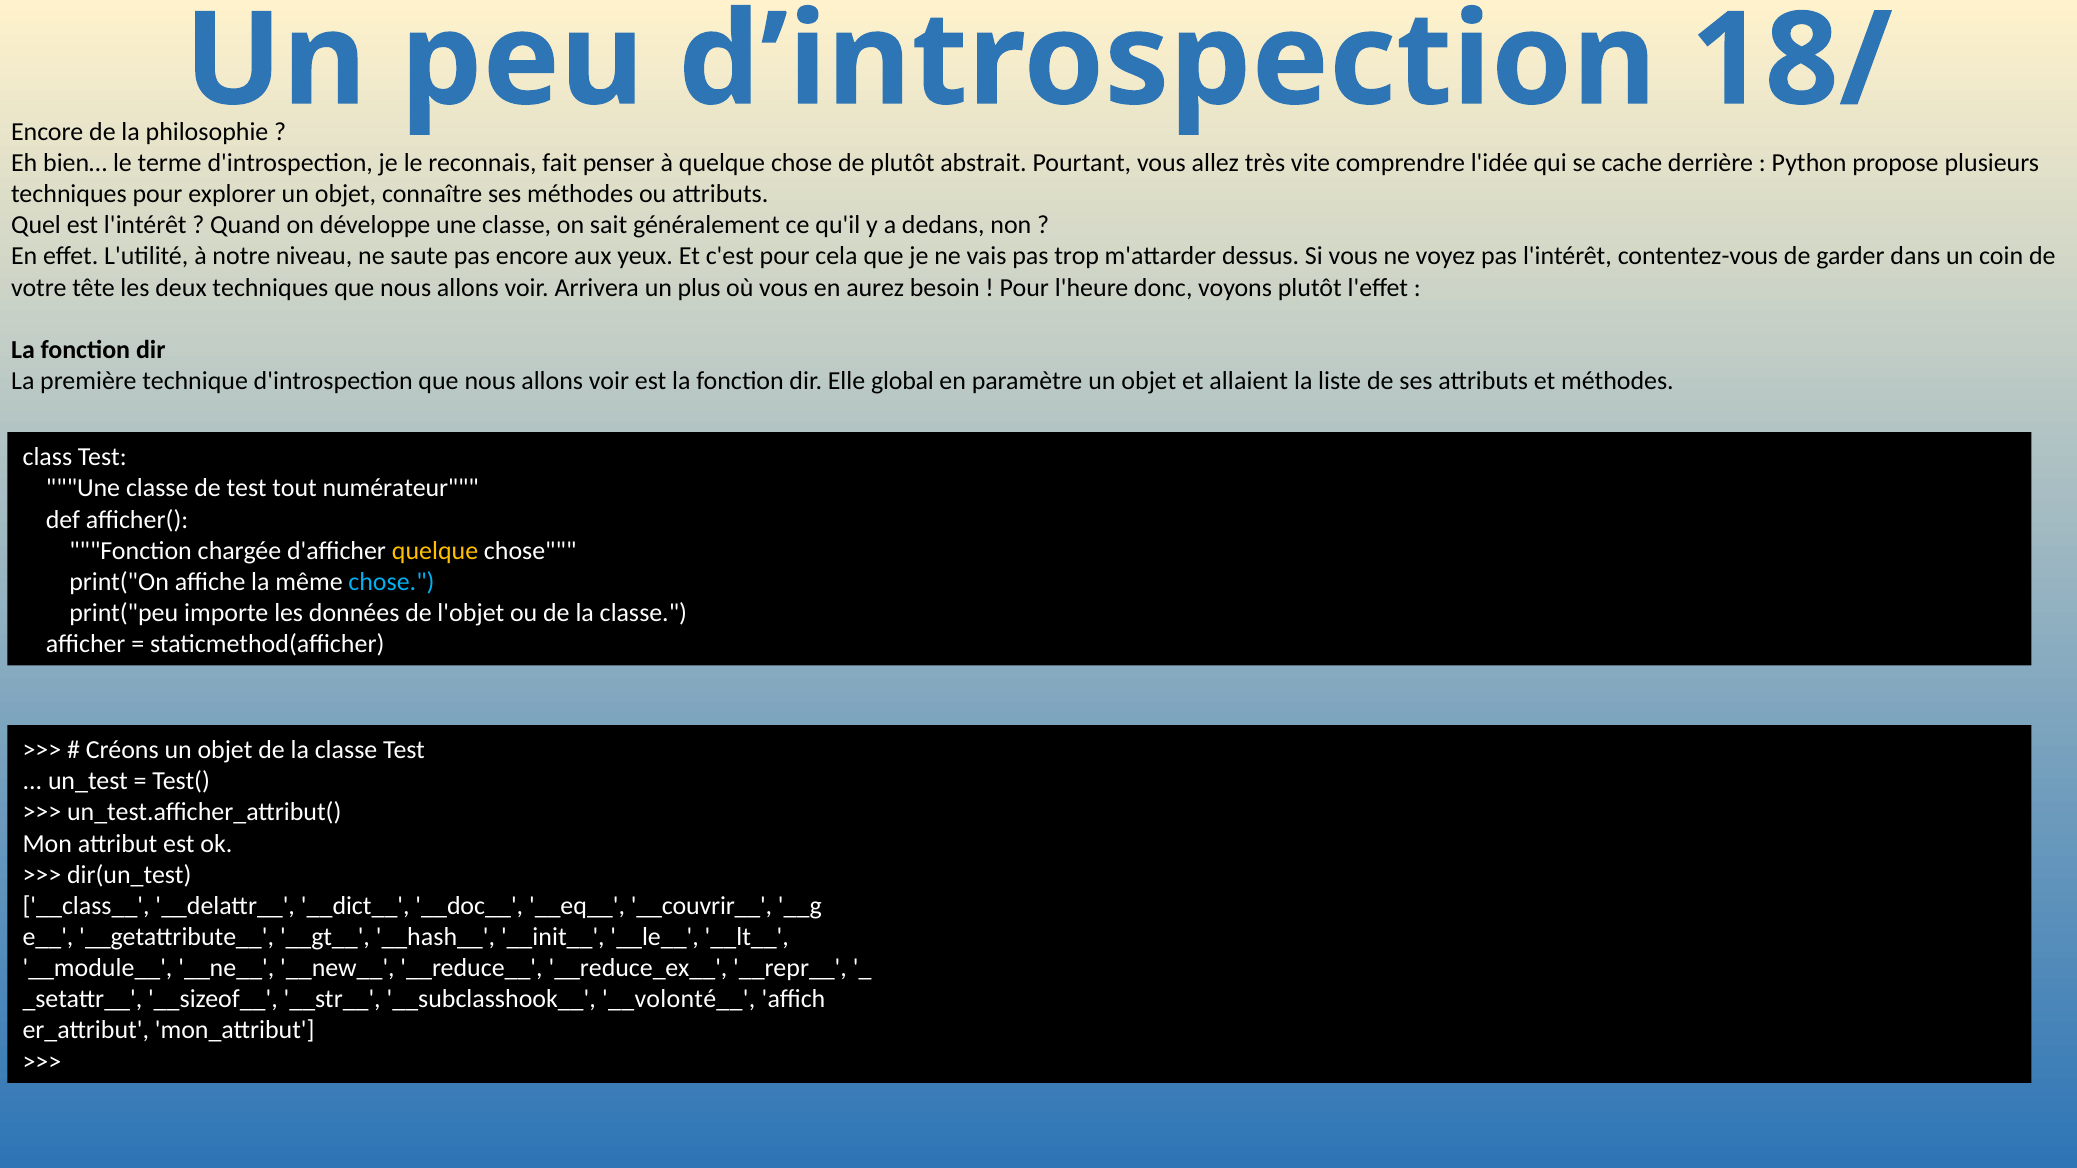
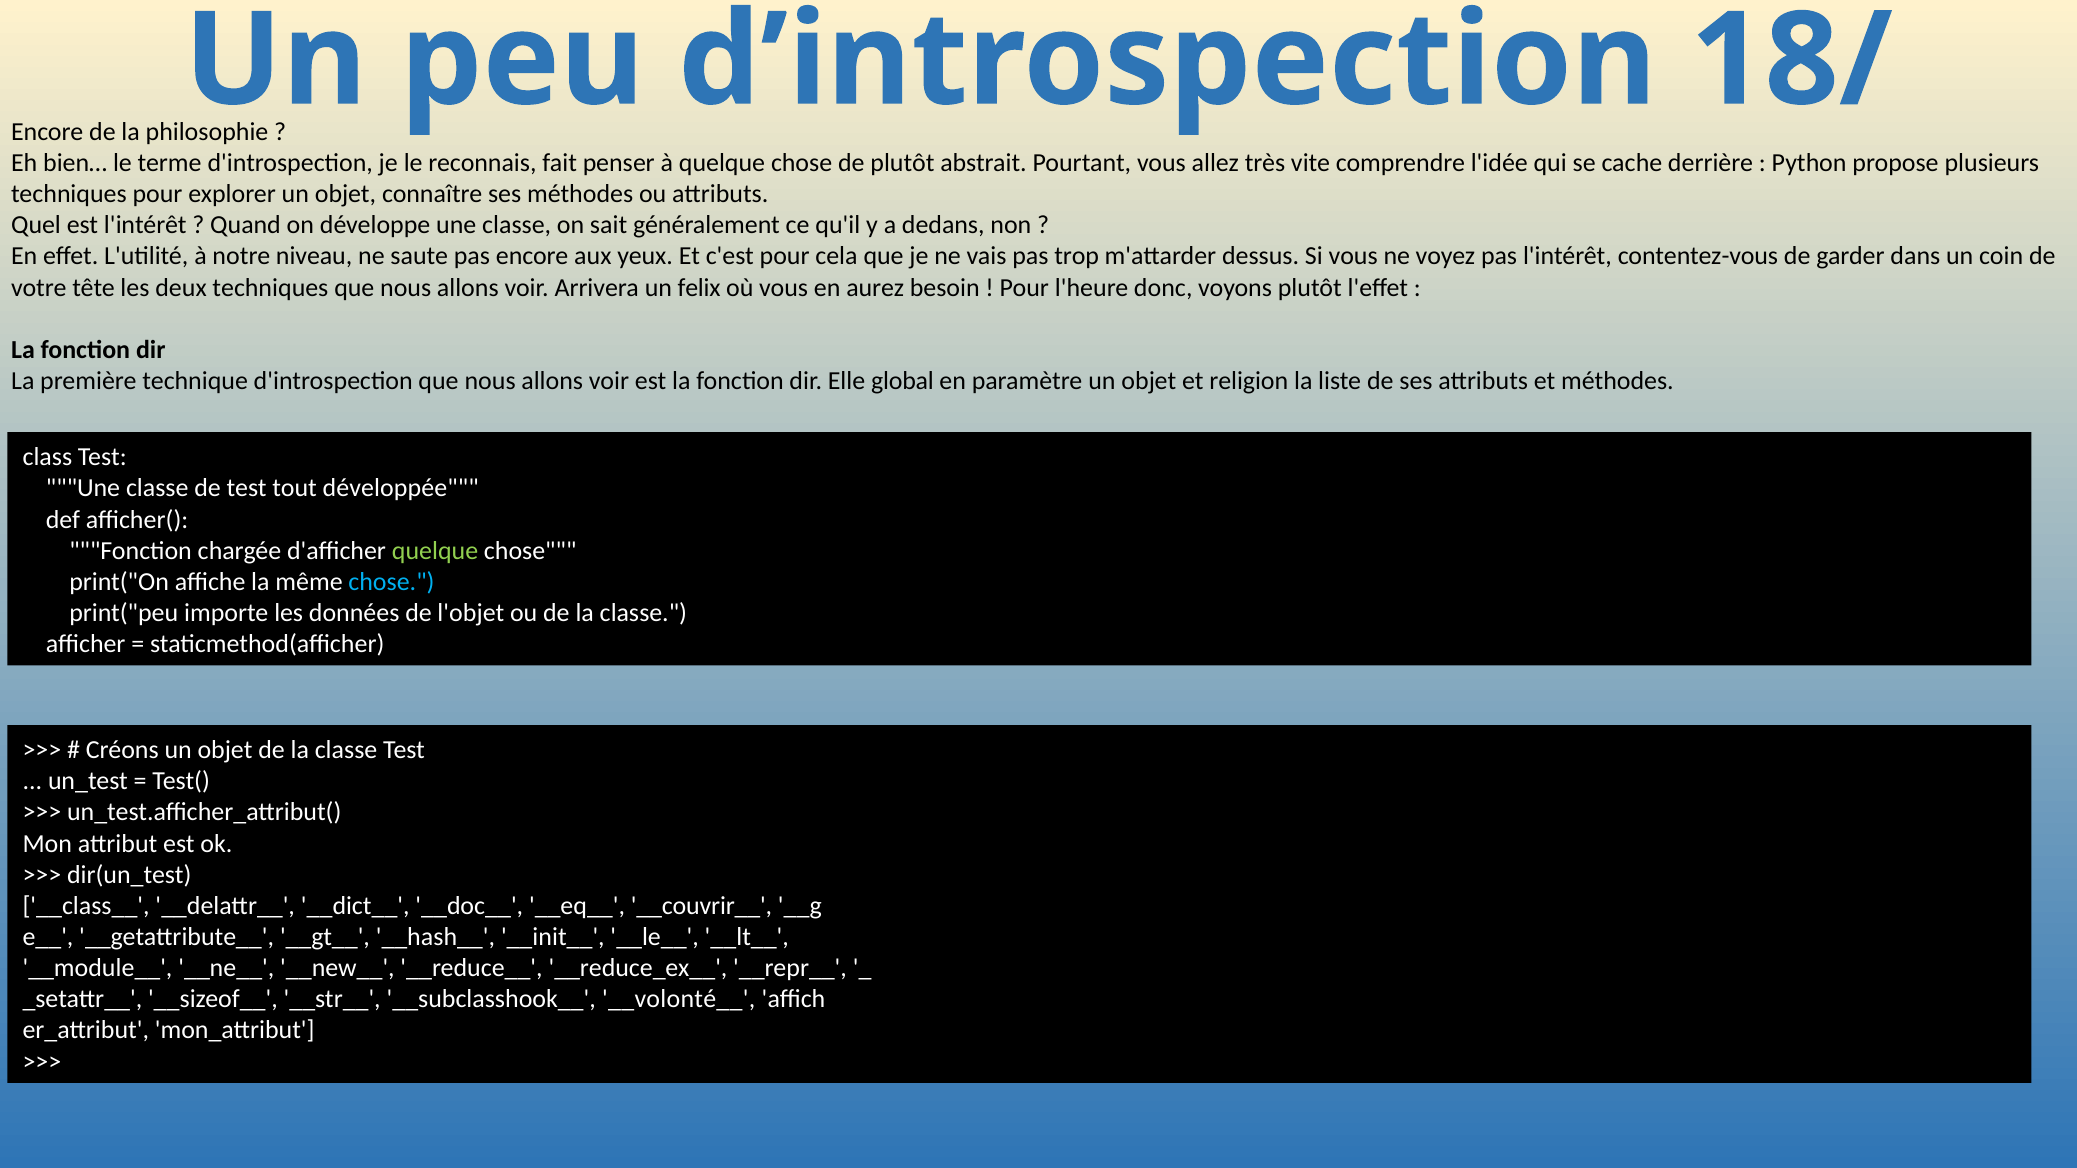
plus: plus -> felix (699, 288)
allaient: allaient -> religion (1249, 381)
numérateur: numérateur -> développée (401, 488)
quelque colour: yellow -> light green (435, 551)
